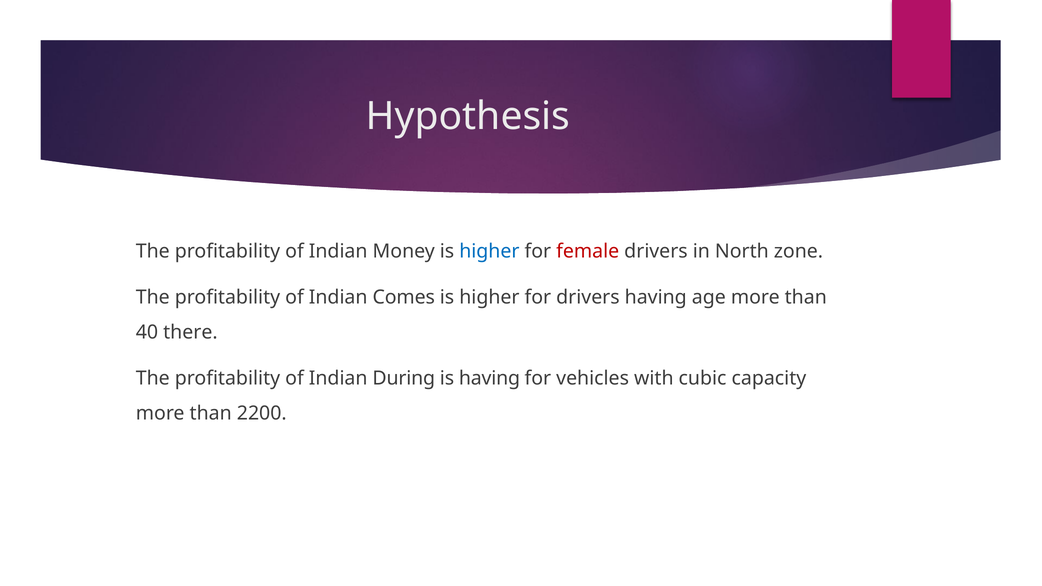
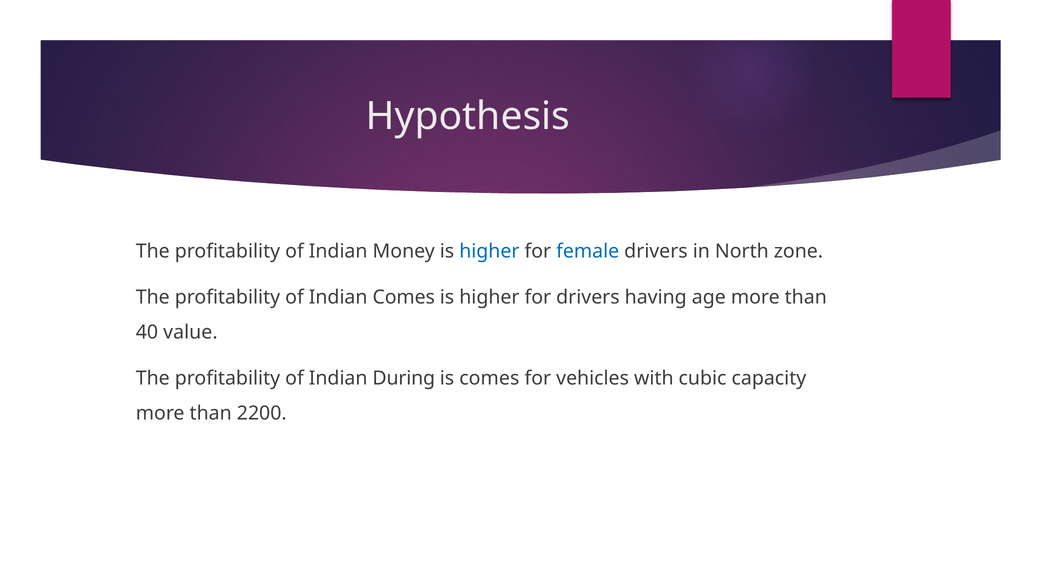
female colour: red -> blue (588, 251)
there: there -> value (190, 332)
is having: having -> comes (489, 378)
